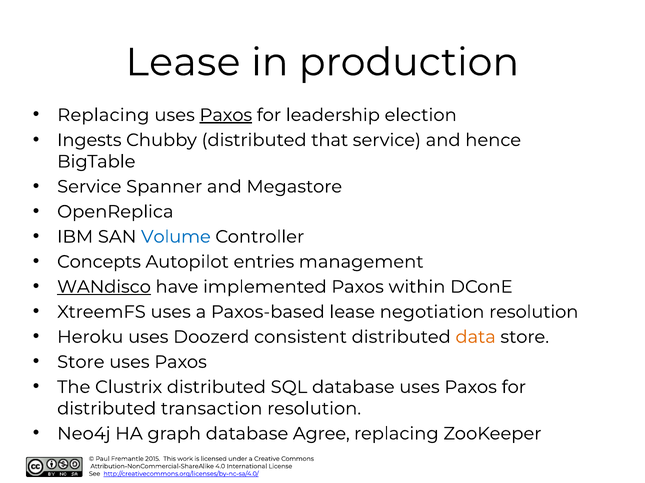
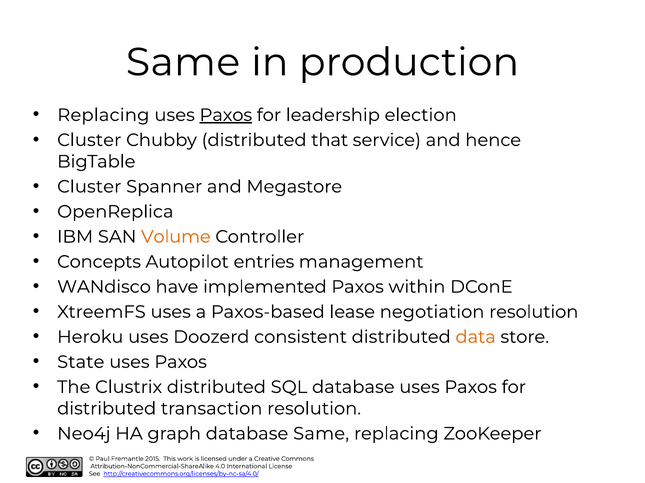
Lease: Lease -> Same (183, 62)
Ingests: Ingests -> Cluster (89, 140)
Service: Service -> Cluster (89, 187)
Volume colour: blue -> orange (176, 237)
WANdisco underline: present -> none (104, 287)
Store: Store -> State (81, 363)
database Agree: Agree -> Same (321, 434)
